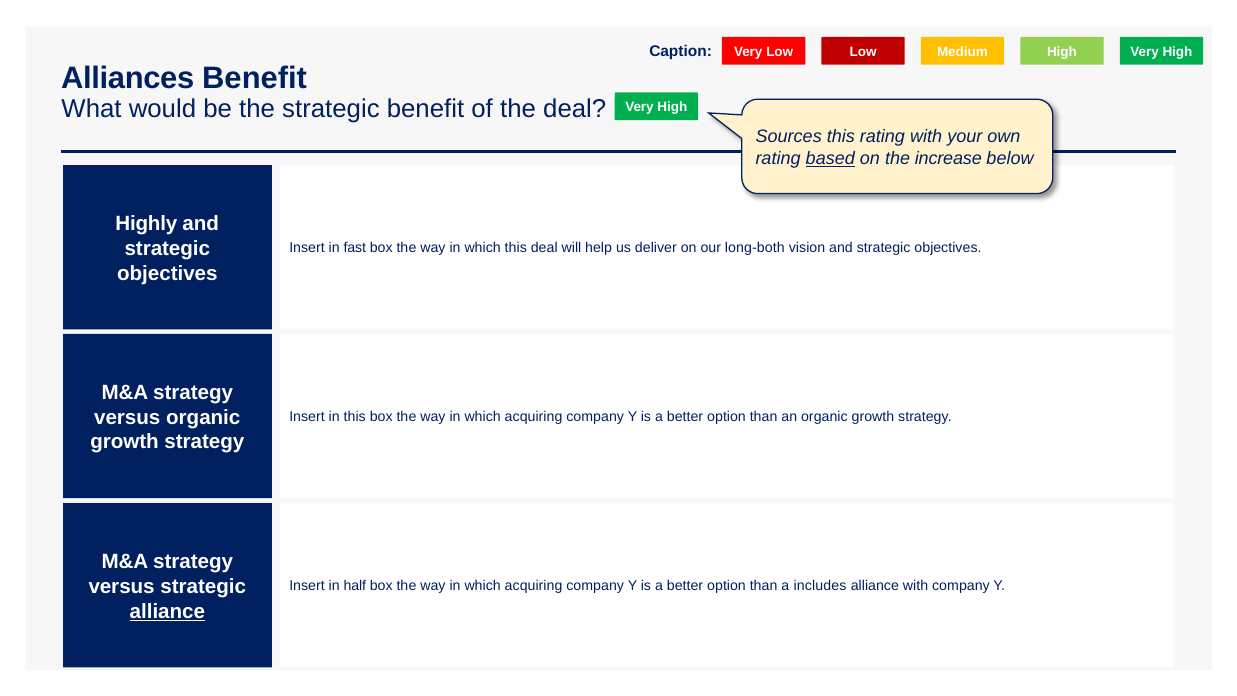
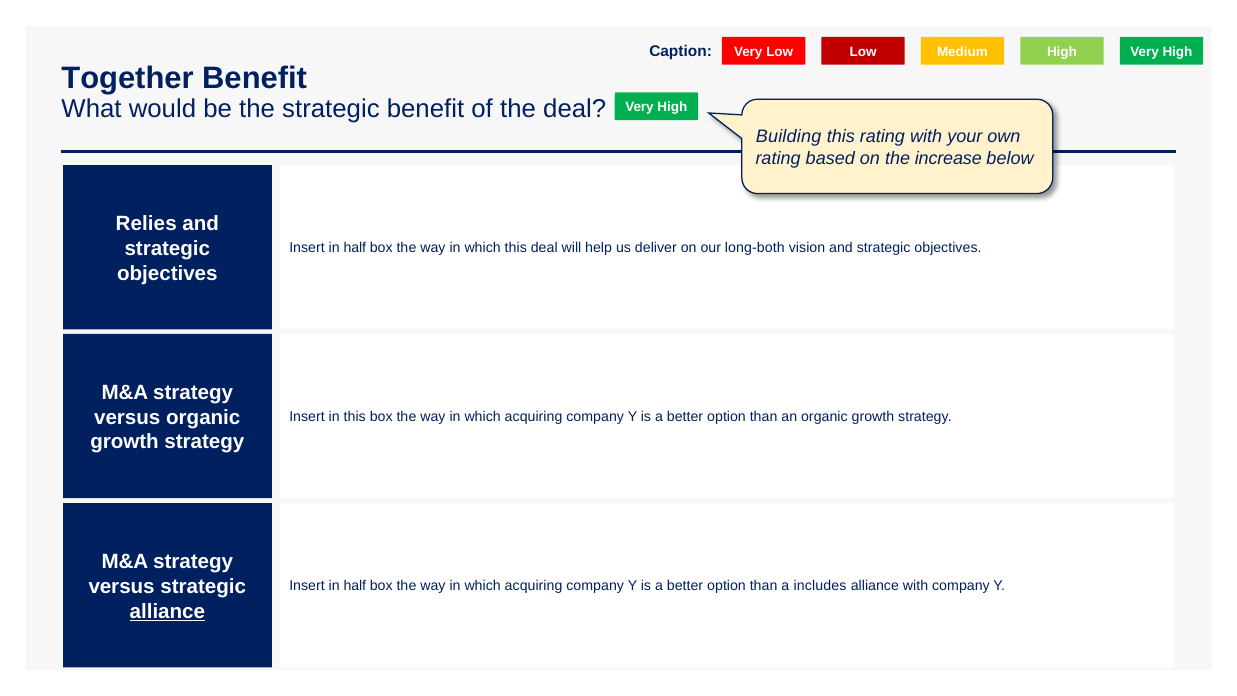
Alliances: Alliances -> Together (128, 78)
Sources: Sources -> Building (789, 137)
based underline: present -> none (830, 158)
Highly: Highly -> Relies (146, 224)
fast: fast -> half (355, 248)
